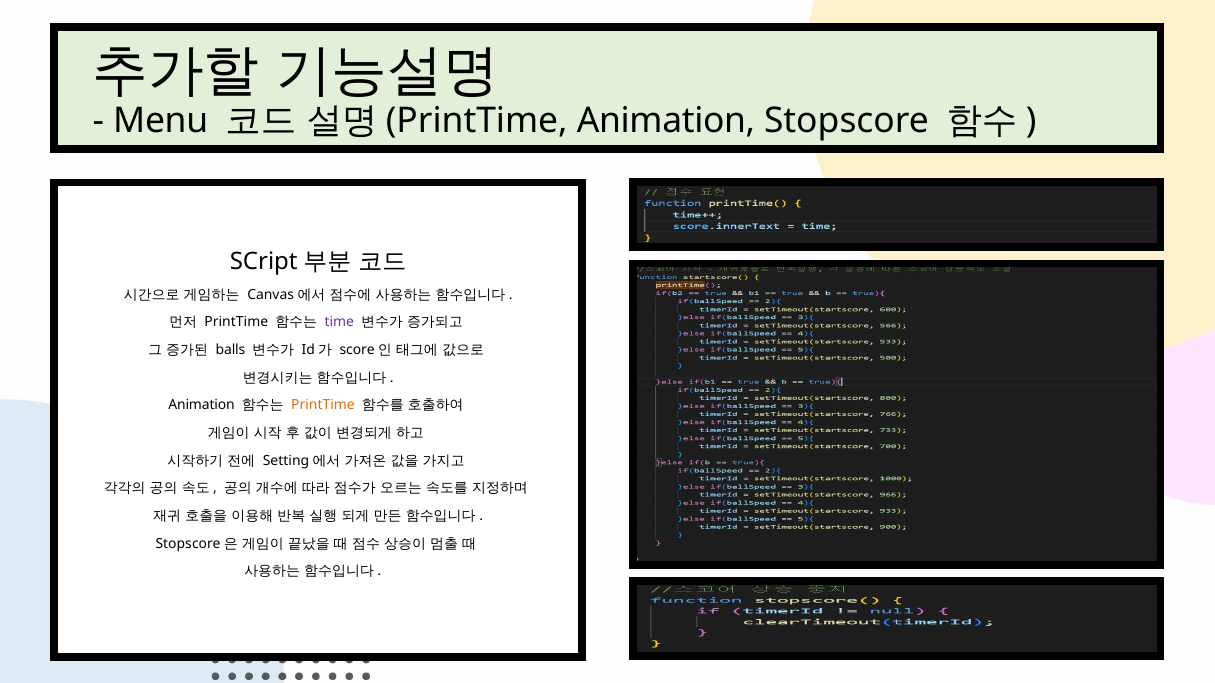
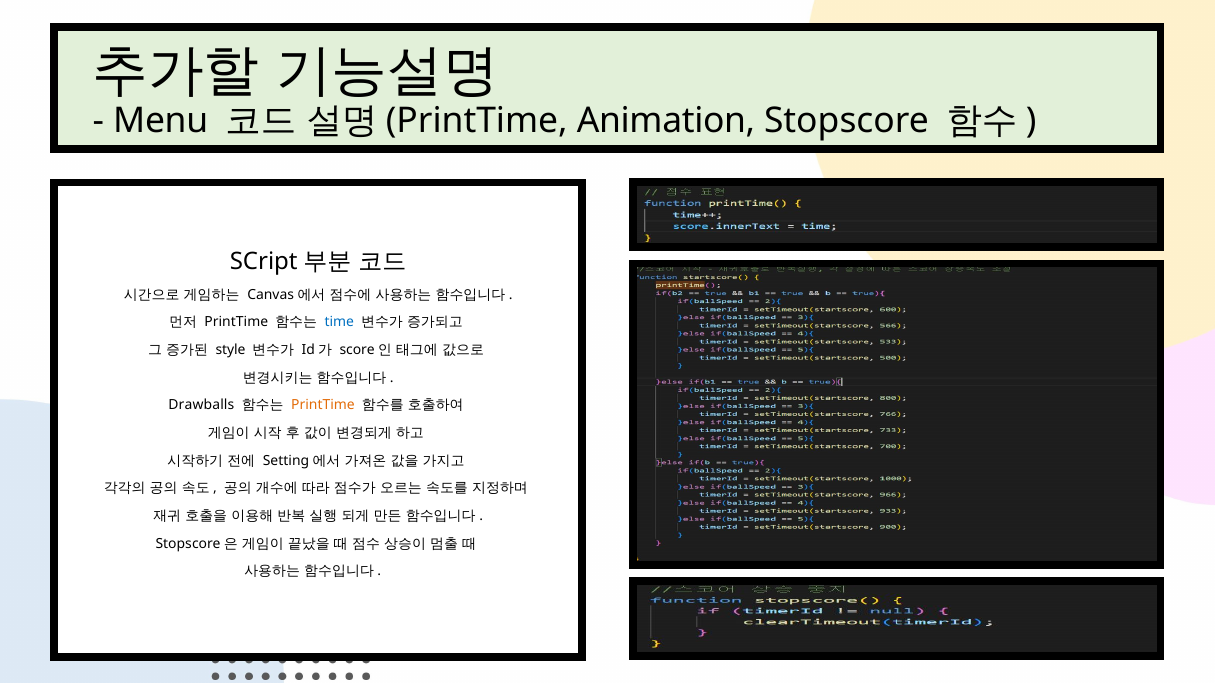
time colour: purple -> blue (339, 322)
balls: balls -> style (231, 350)
Animation: Animation -> Drawballs (201, 405)
